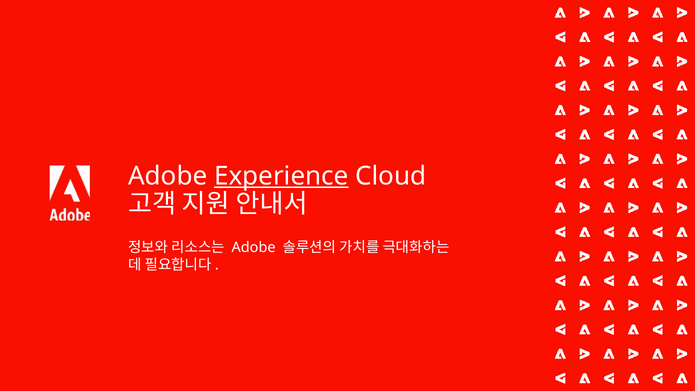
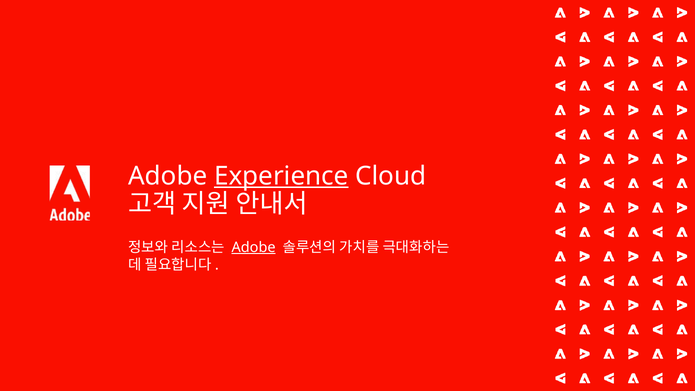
Adobe underline: none -> present (254, 247)
